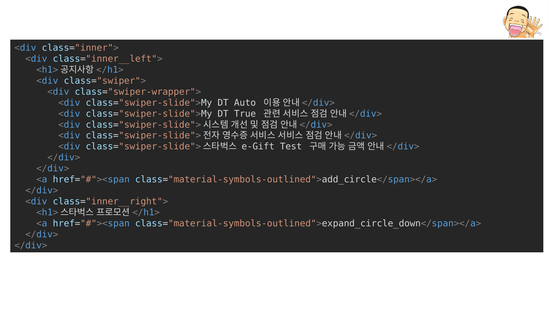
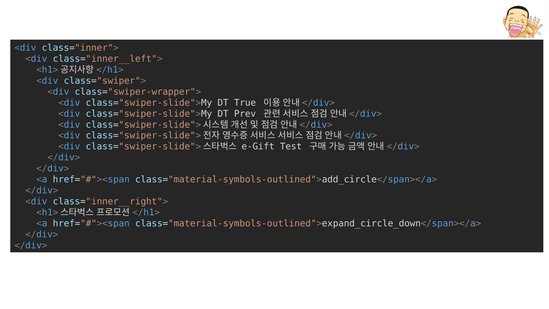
Auto: Auto -> True (245, 103)
True: True -> Prev (245, 114)
